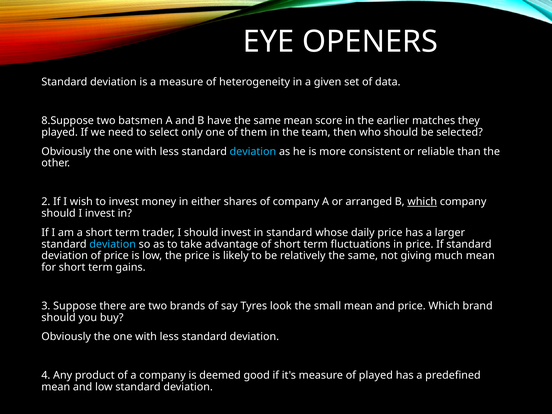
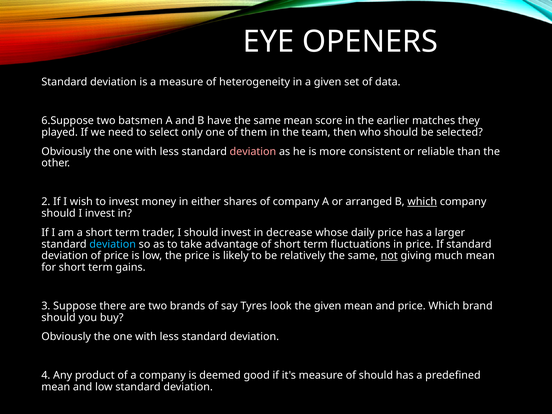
8.Suppose: 8.Suppose -> 6.Suppose (68, 121)
deviation colour: light blue -> pink (253, 152)
in standard: standard -> decrease (289, 233)
not underline: none -> present (389, 256)
the small: small -> given (328, 306)
of played: played -> should (376, 375)
